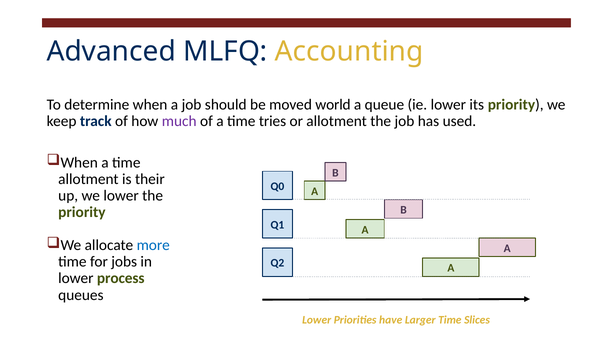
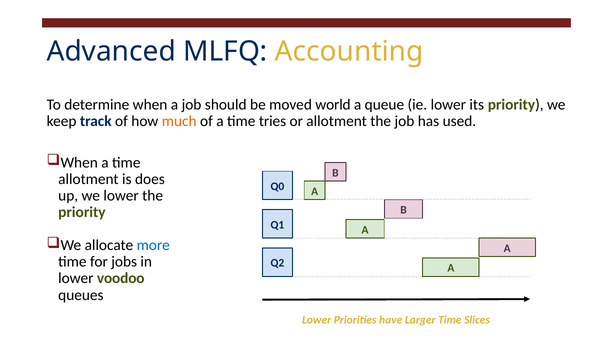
much colour: purple -> orange (179, 121)
their: their -> does (150, 179)
process: process -> voodoo (121, 278)
